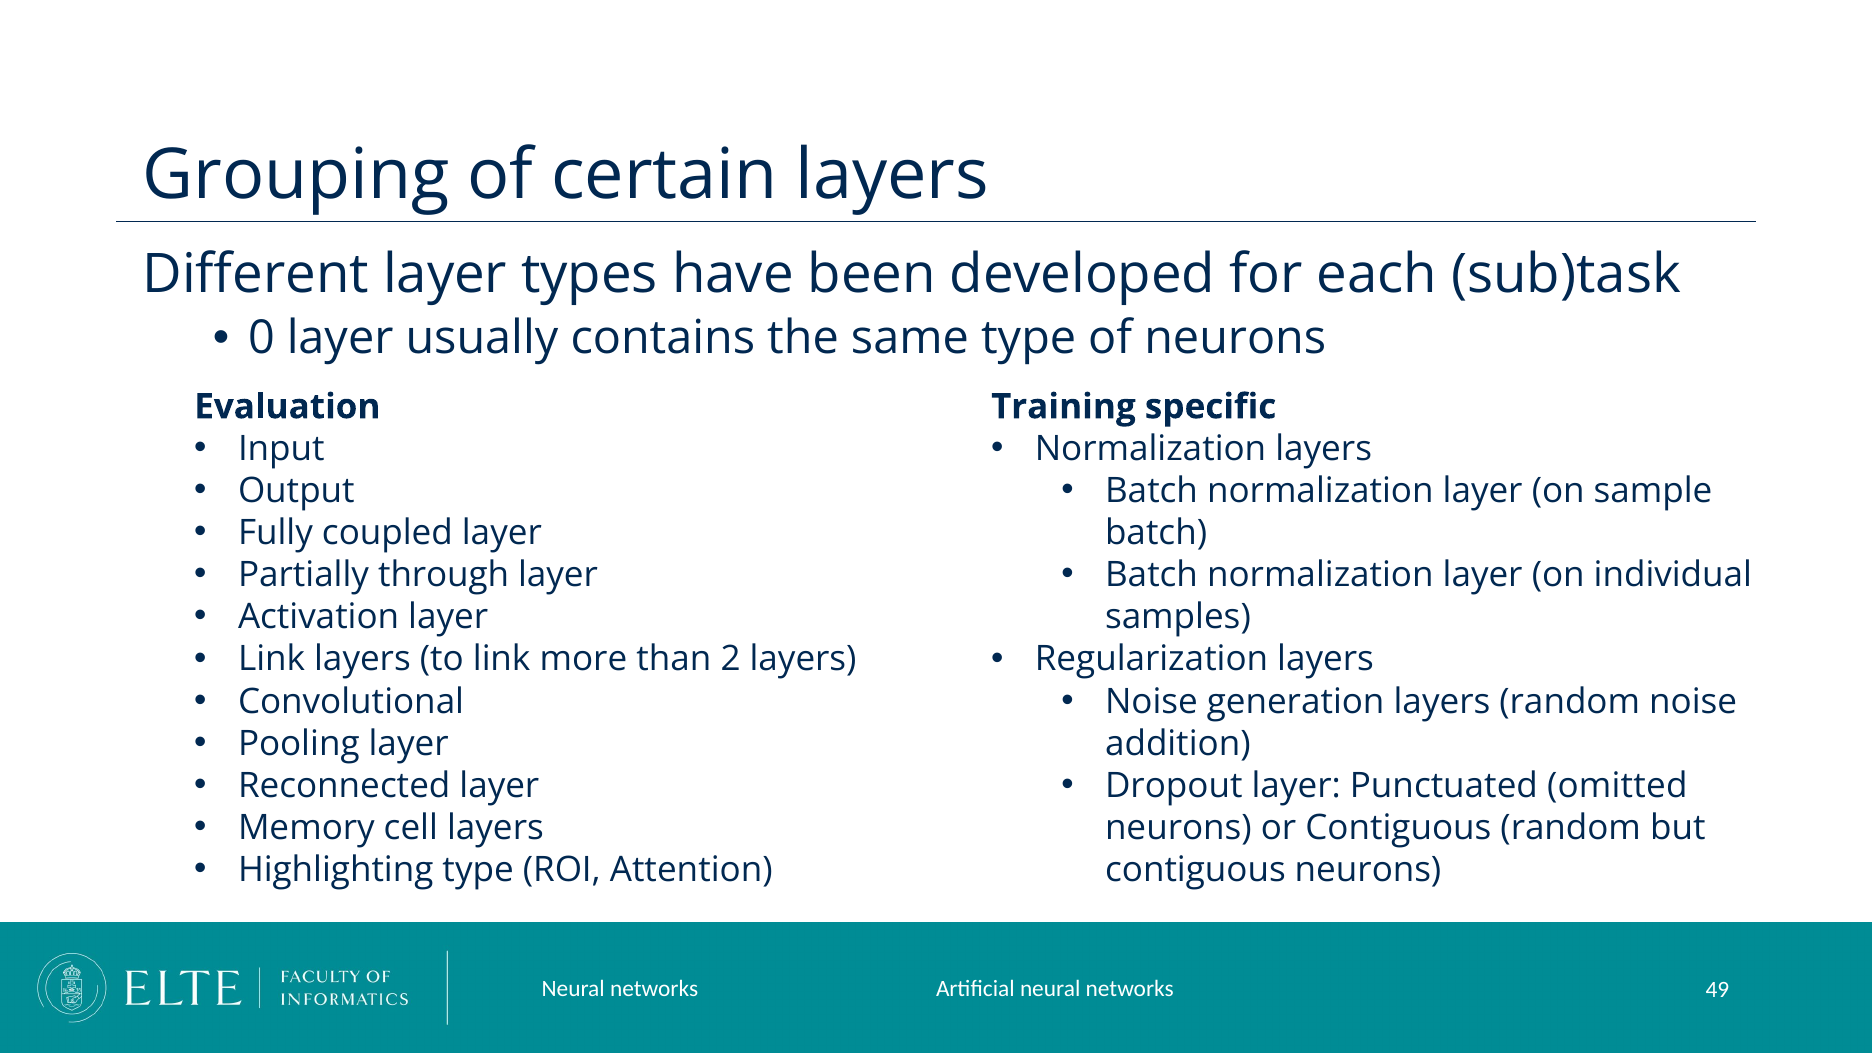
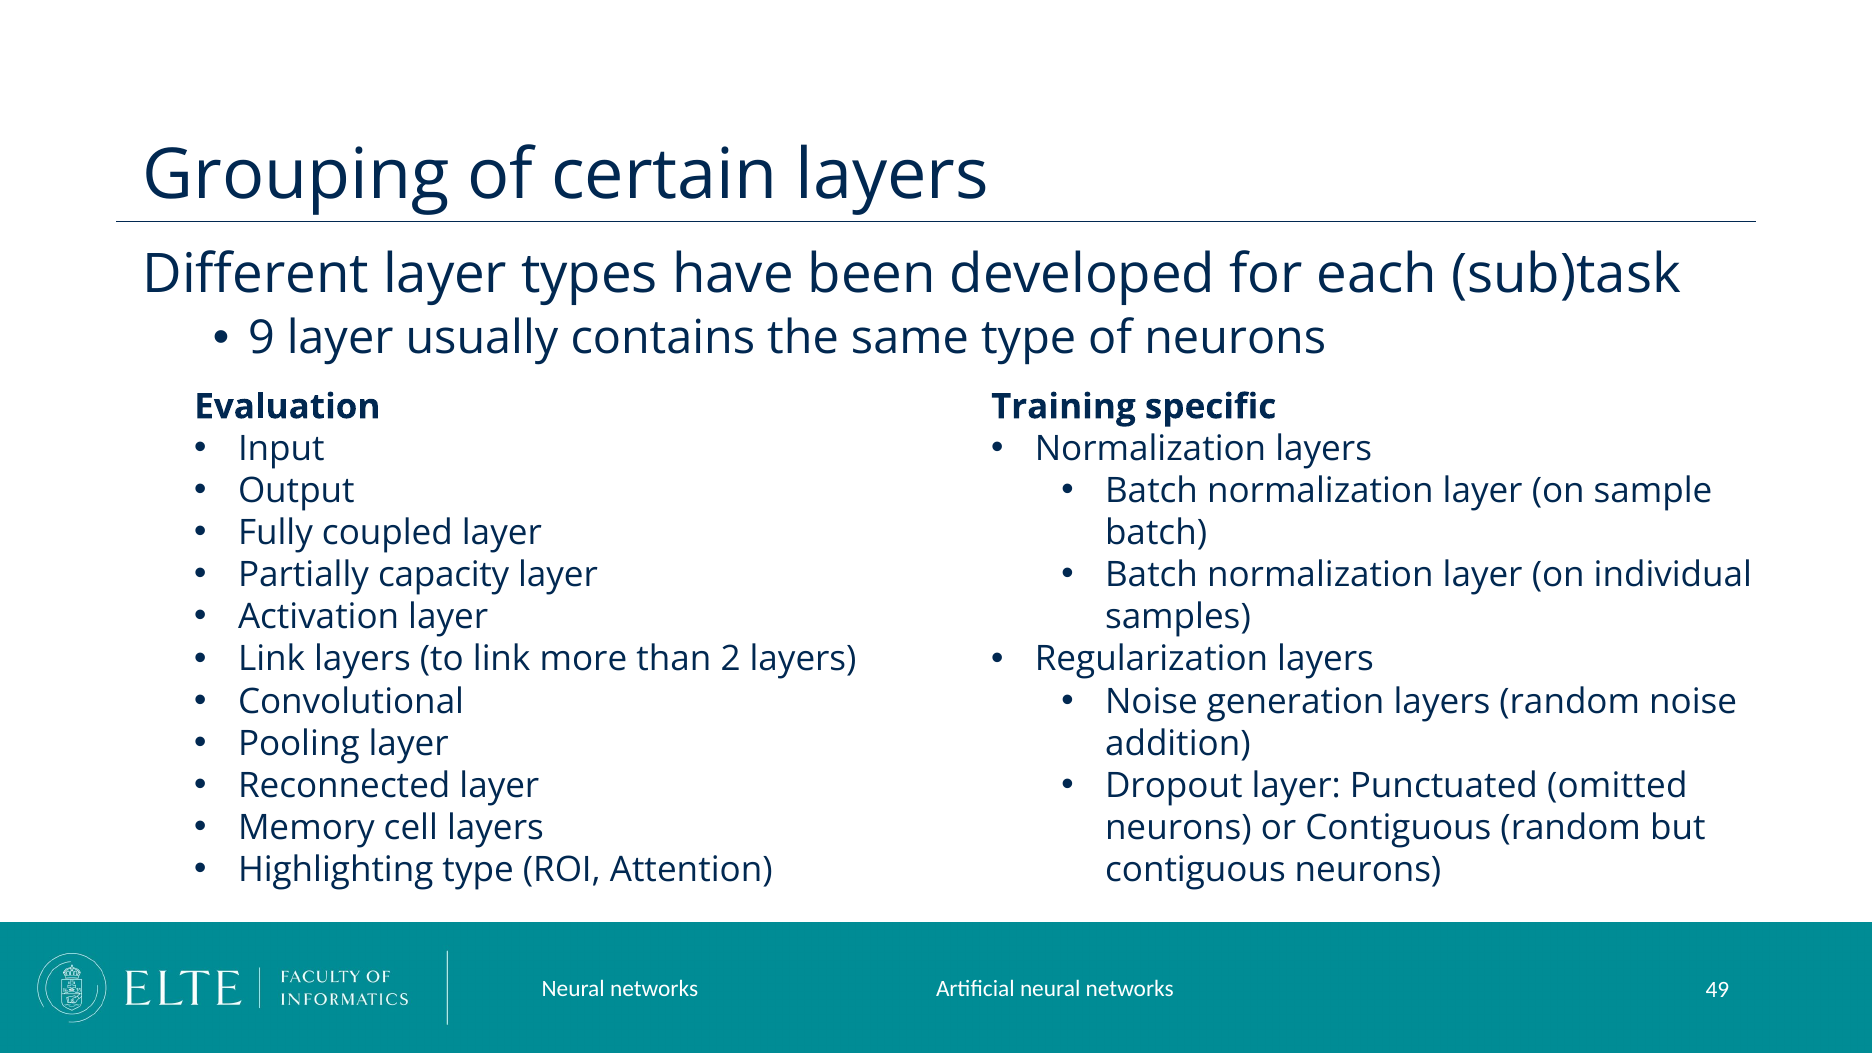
0: 0 -> 9 (261, 339)
through: through -> capacity (444, 575)
